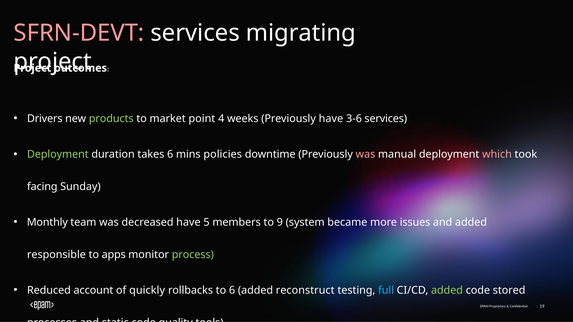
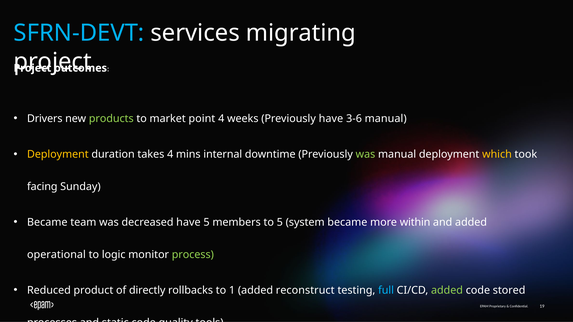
SFRN-DEVT colour: pink -> light blue (79, 33)
3-6 services: services -> manual (386, 119)
Deployment colour: light green -> yellow (58, 155)
takes 6: 6 -> 4 (170, 155)
policies: policies -> internal (223, 155)
was colour: pink -> light green (365, 155)
which colour: pink -> yellow (497, 155)
Monthly: Monthly -> Became (47, 223)
to 9: 9 -> 5 (280, 223)
issues: issues -> within (415, 223)
responsible: responsible -> operational (56, 255)
apps: apps -> logic (114, 255)
account: account -> product (93, 291)
quickly: quickly -> directly (147, 291)
to 6: 6 -> 1 (232, 291)
